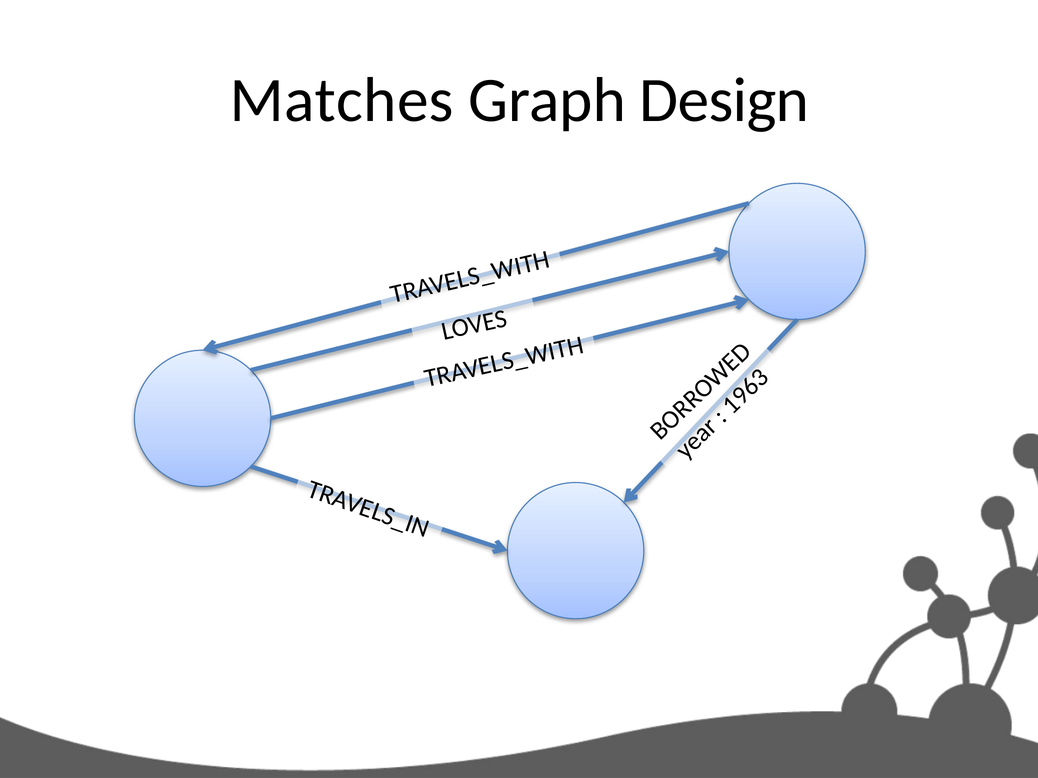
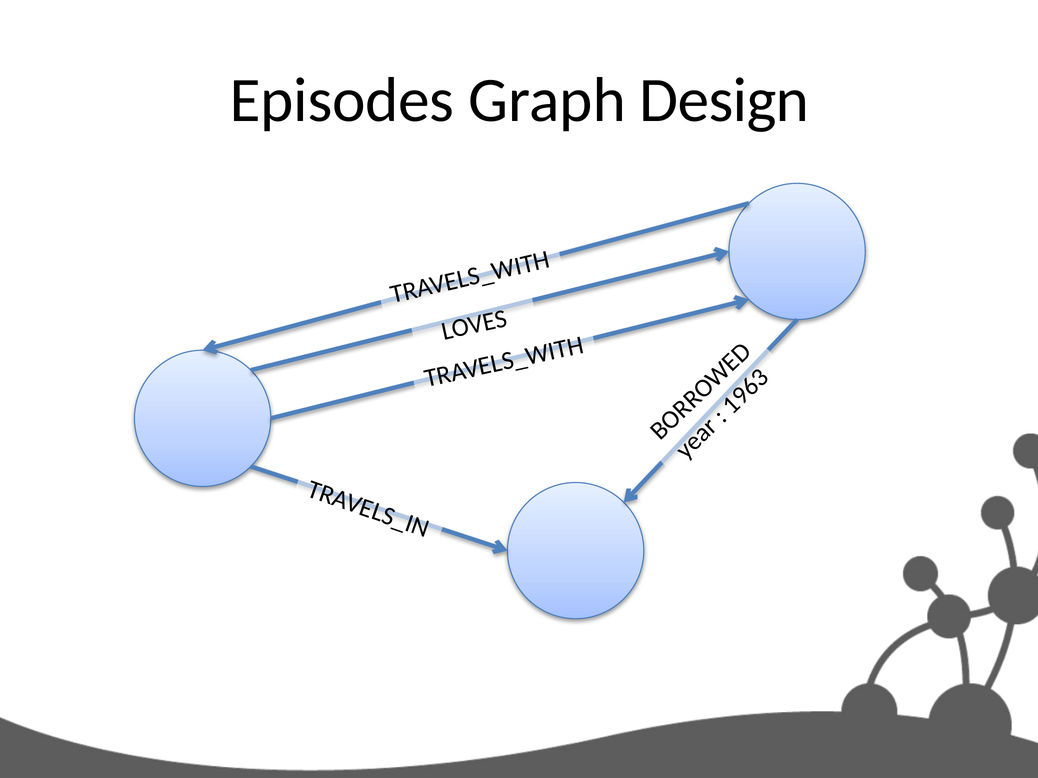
Matches: Matches -> Episodes (342, 100)
